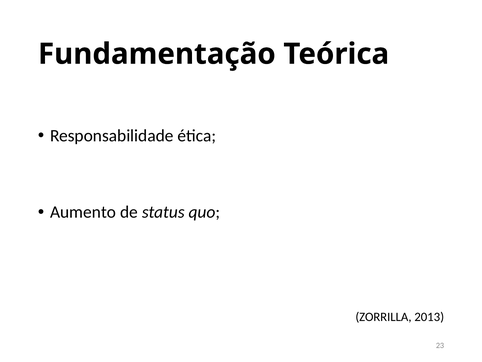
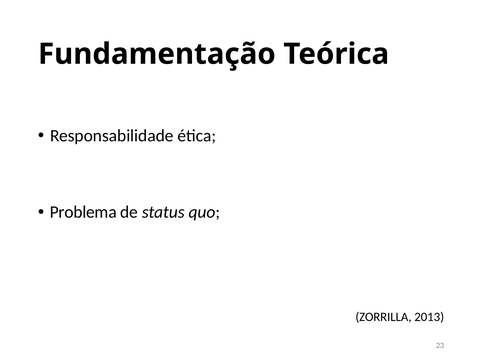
Aumento: Aumento -> Problema (83, 212)
